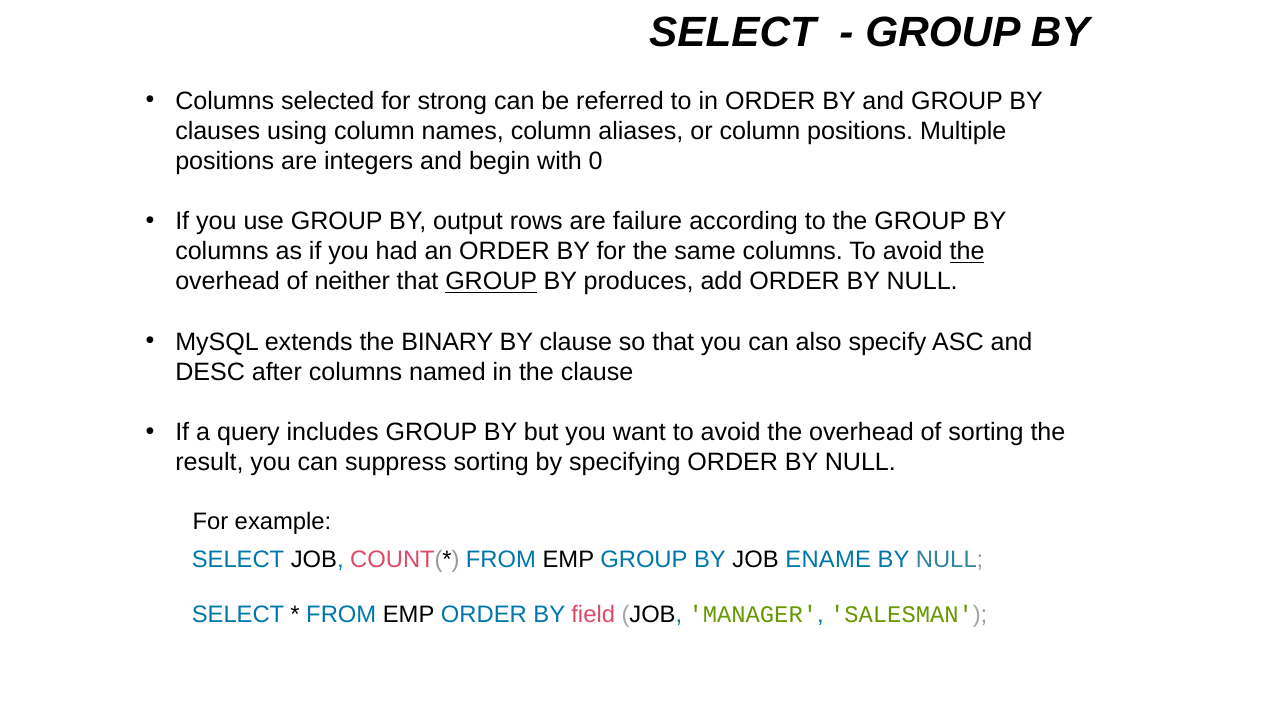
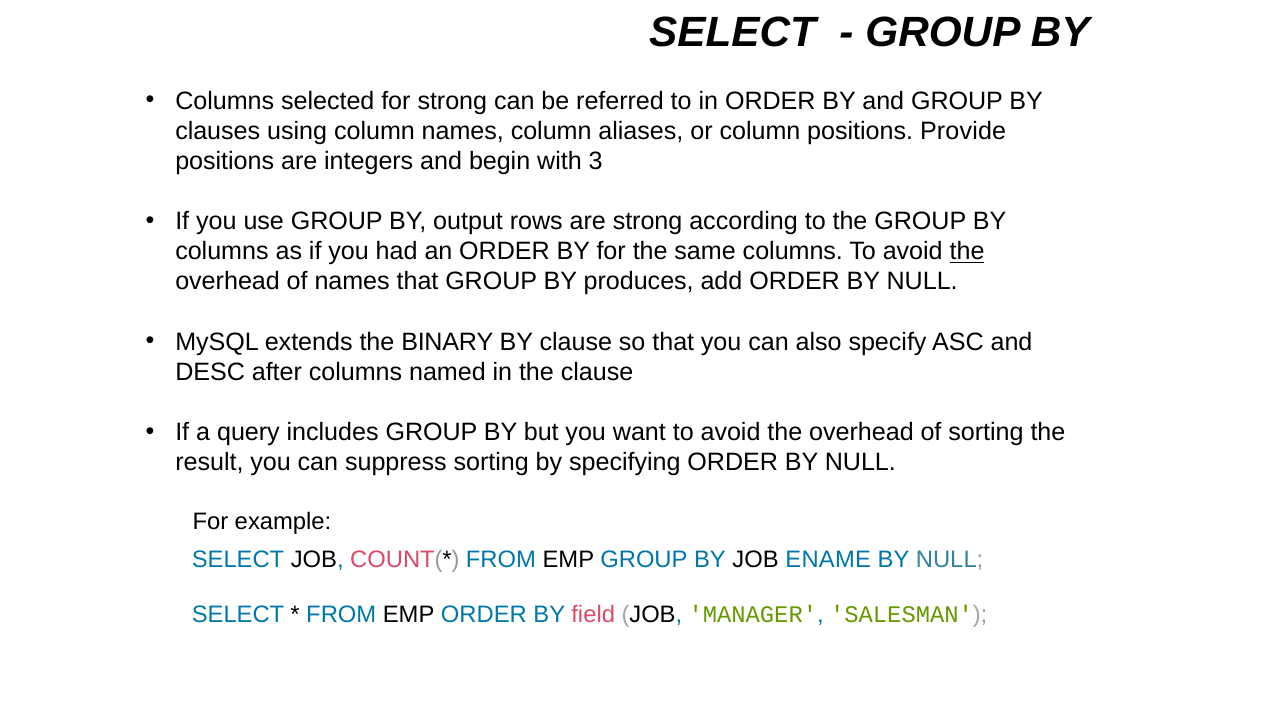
Multiple: Multiple -> Provide (963, 131)
0: 0 -> 3 (596, 161)
are failure: failure -> strong (648, 221)
of neither: neither -> names (352, 282)
GROUP underline: present -> none (491, 282)
